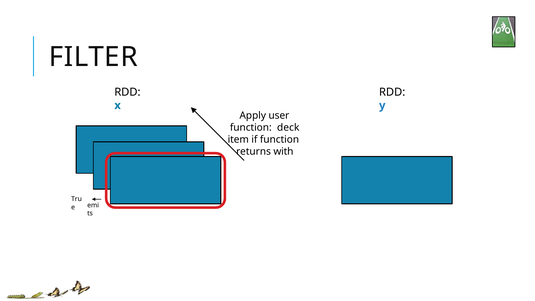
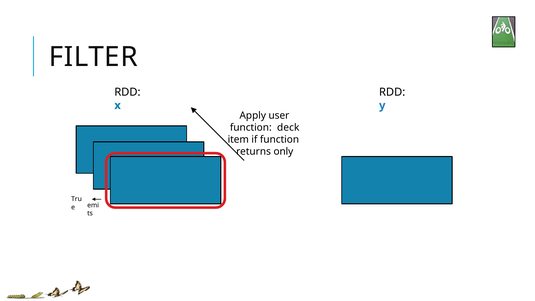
with: with -> only (283, 152)
